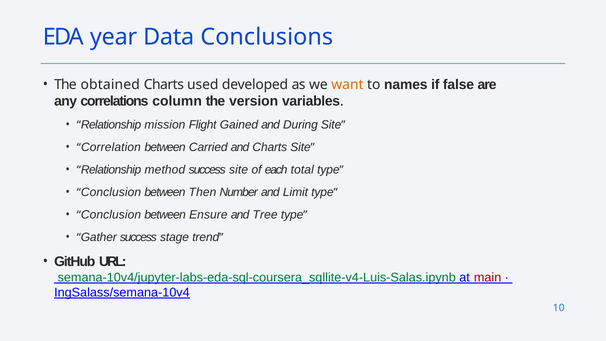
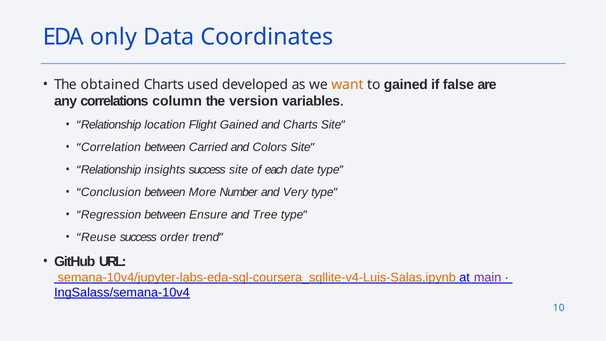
year: year -> only (113, 37)
Conclusions: Conclusions -> Coordinates (267, 37)
to names: names -> gained (406, 84)
mission: mission -> location (165, 125)
and During: During -> Charts (300, 125)
and Charts: Charts -> Colors (270, 147)
method: method -> insights (165, 170)
total: total -> date (302, 170)
Then: Then -> More (203, 192)
Limit: Limit -> Very (295, 192)
Conclusion: Conclusion -> Regression (111, 215)
Gather: Gather -> Reuse (99, 237)
stage: stage -> order (174, 237)
semana-10v4/jupyter-labs-eda-sql-coursera_sqllite-v4-Luis-Salas.ipynb colour: green -> orange (257, 277)
main colour: red -> purple (488, 277)
